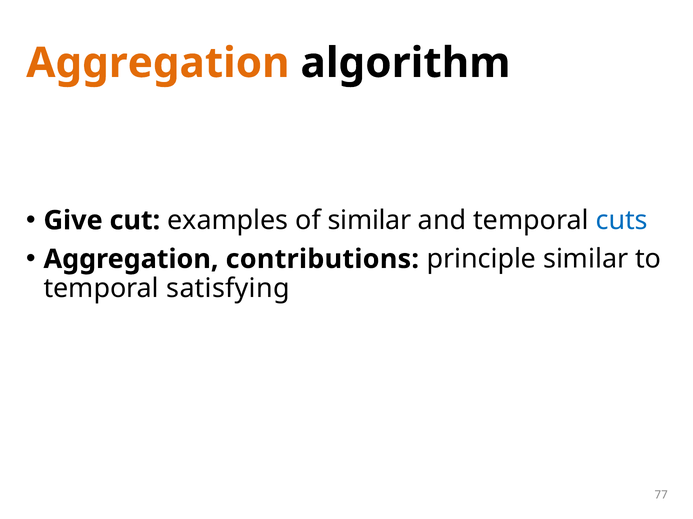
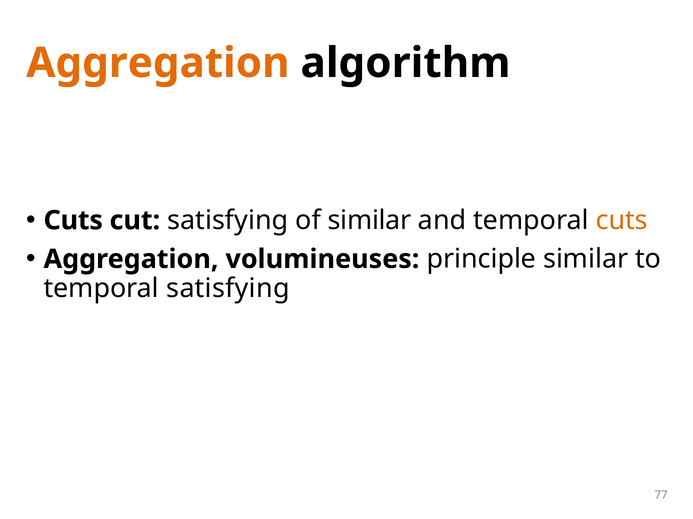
Give: Give -> Cuts (73, 221)
cut examples: examples -> satisfying (228, 221)
cuts colour: blue -> orange (622, 221)
contributions: contributions -> volumineuses (322, 259)
